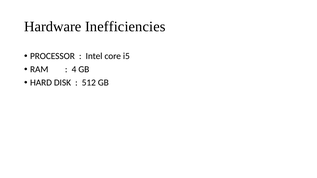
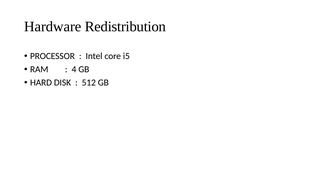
Inefficiencies: Inefficiencies -> Redistribution (125, 27)
